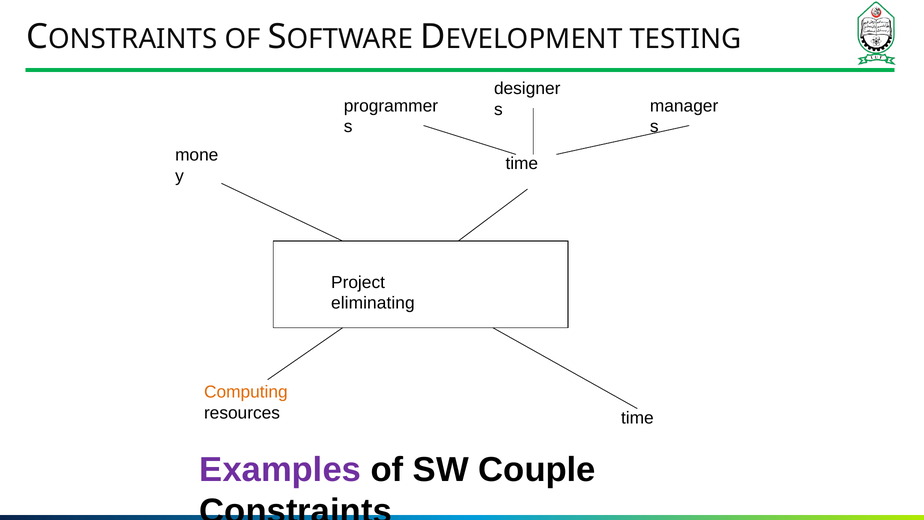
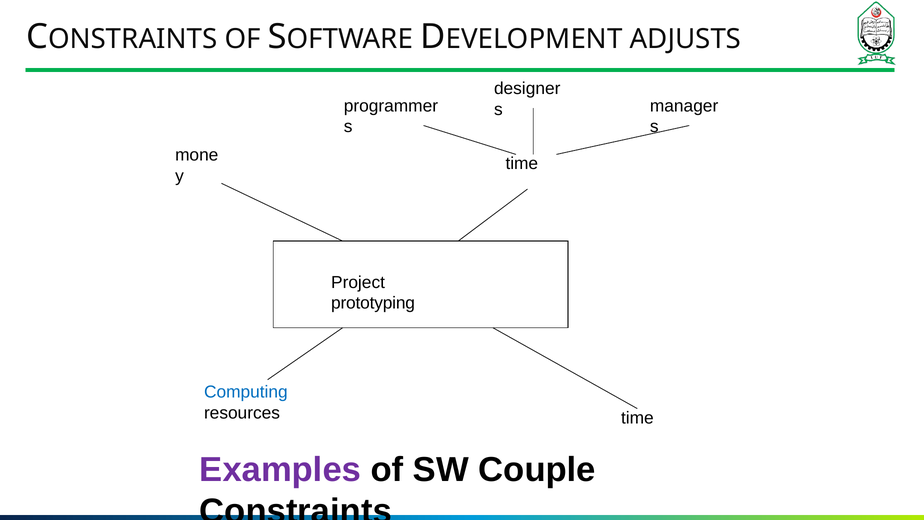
TESTING: TESTING -> ADJUSTS (685, 39)
eliminating: eliminating -> prototyping (373, 303)
Computing colour: orange -> blue (246, 392)
